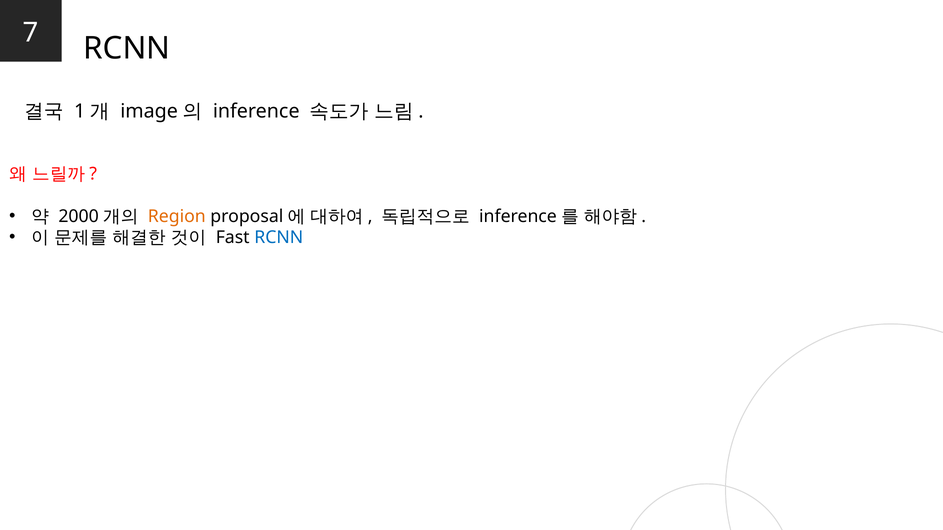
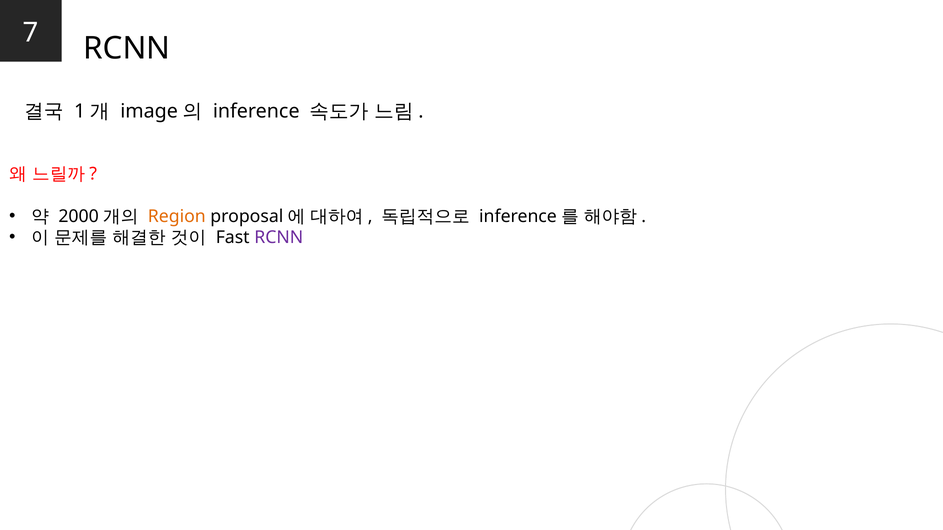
RCNN colour: blue -> purple (279, 238)
